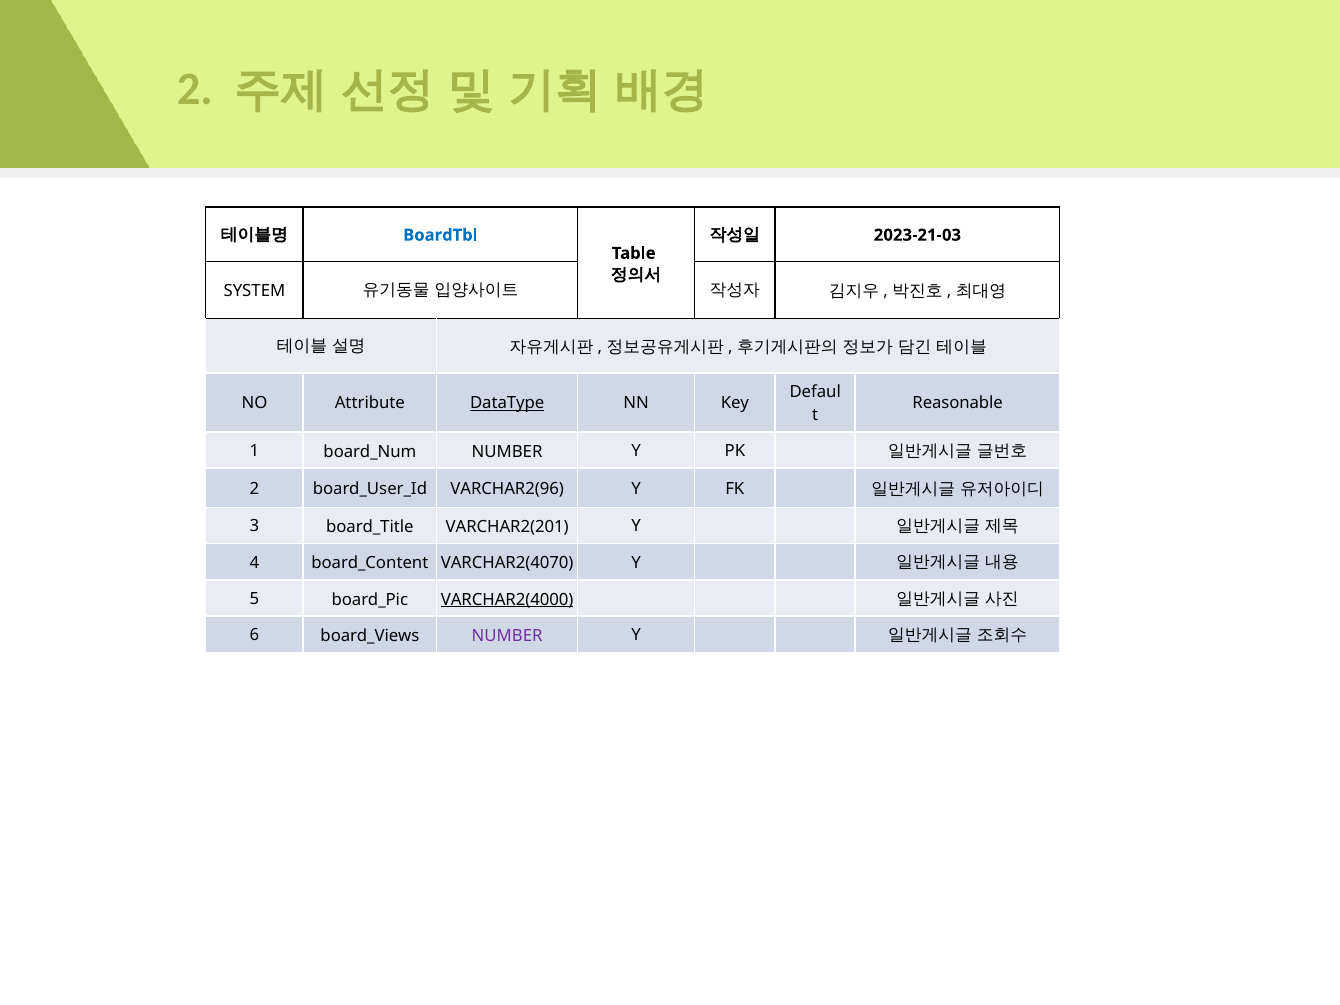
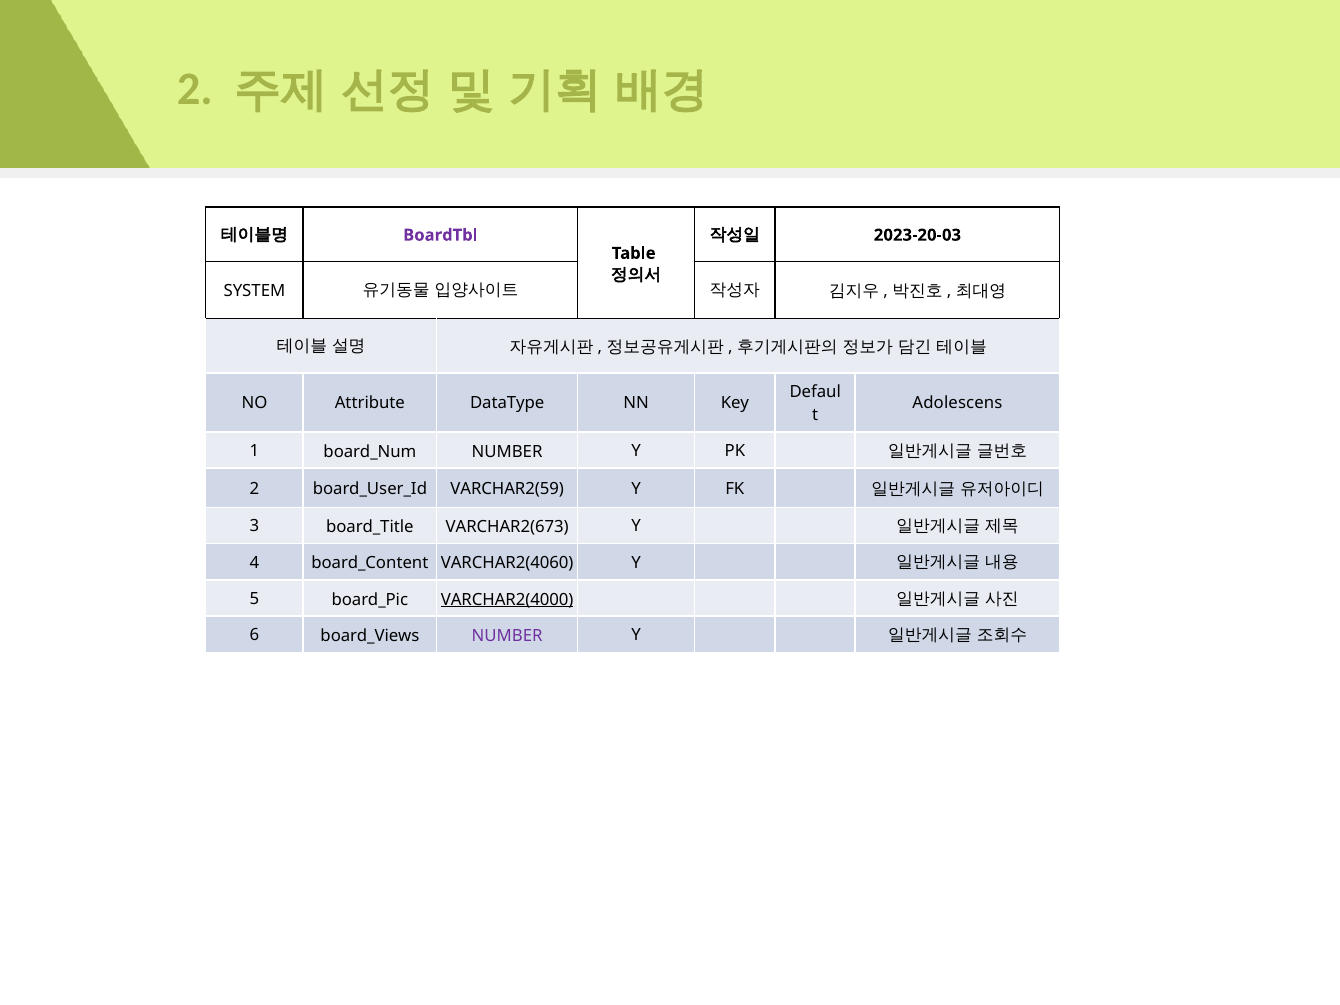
BoardTbl colour: blue -> purple (440, 235)
2023-21-03: 2023-21-03 -> 2023-20-03 (917, 235)
DataType underline: present -> none (507, 403)
Reasonable: Reasonable -> Adolescens (957, 403)
VARCHAR2(96: VARCHAR2(96 -> VARCHAR2(59 (507, 489)
VARCHAR2(201: VARCHAR2(201 -> VARCHAR2(673 (507, 527)
VARCHAR2(4070: VARCHAR2(4070 -> VARCHAR2(4060 (507, 563)
